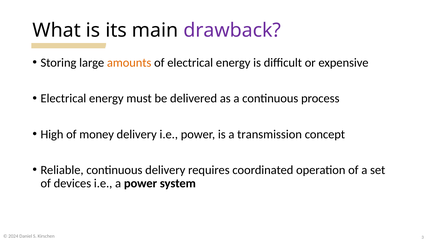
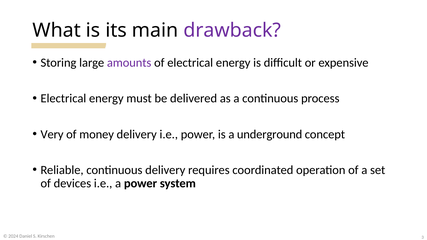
amounts colour: orange -> purple (129, 63)
High: High -> Very (52, 134)
transmission: transmission -> underground (270, 134)
